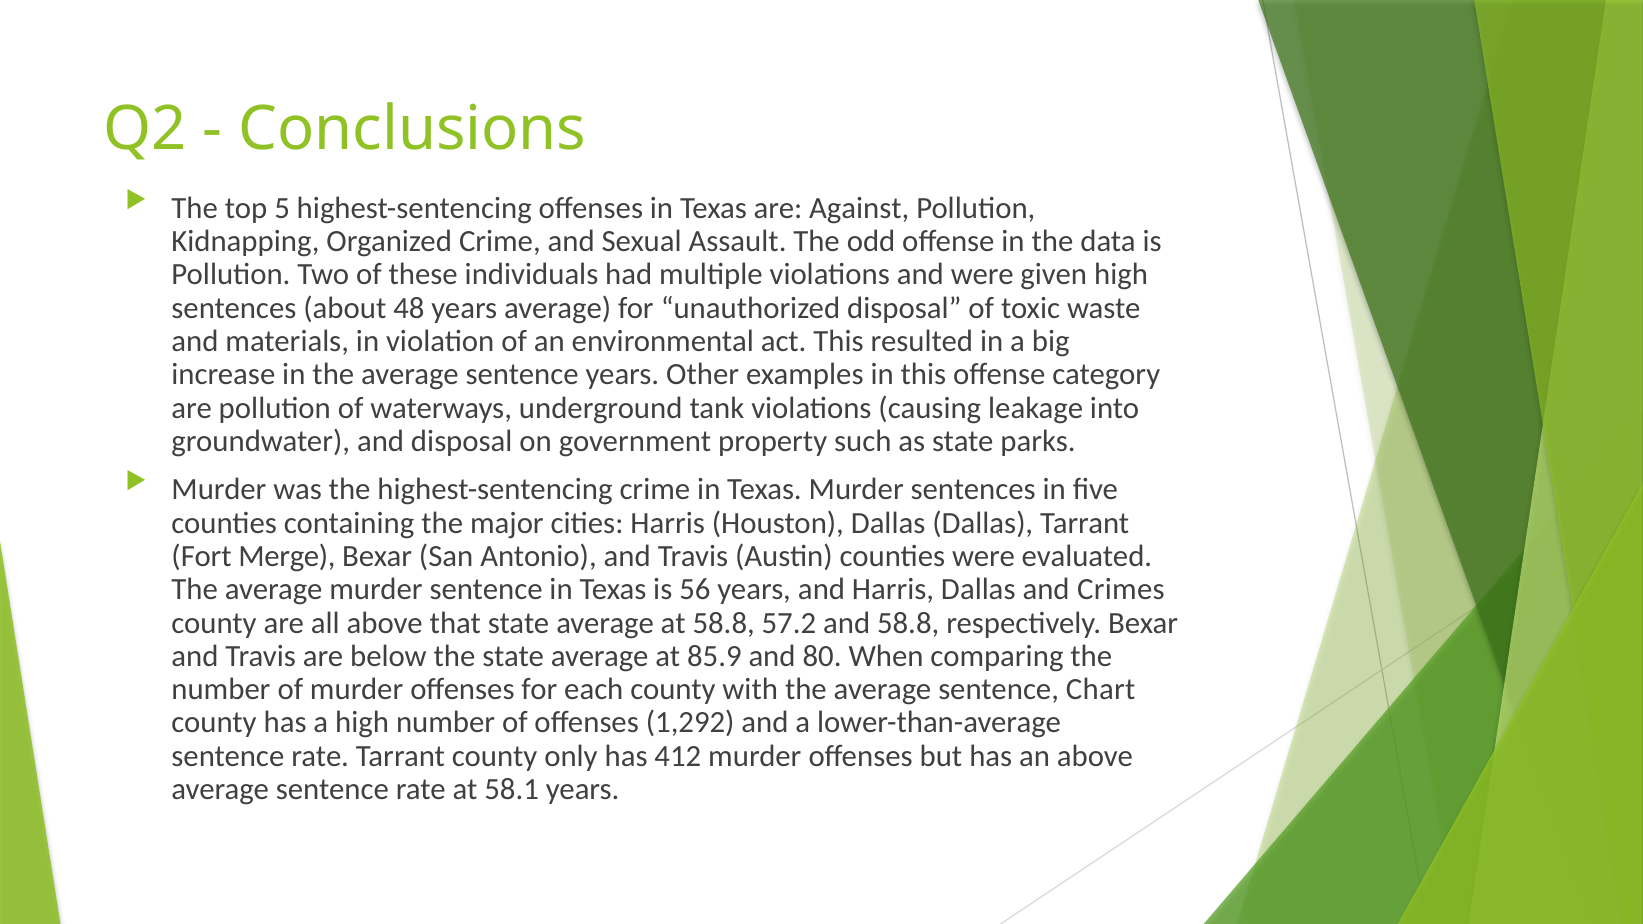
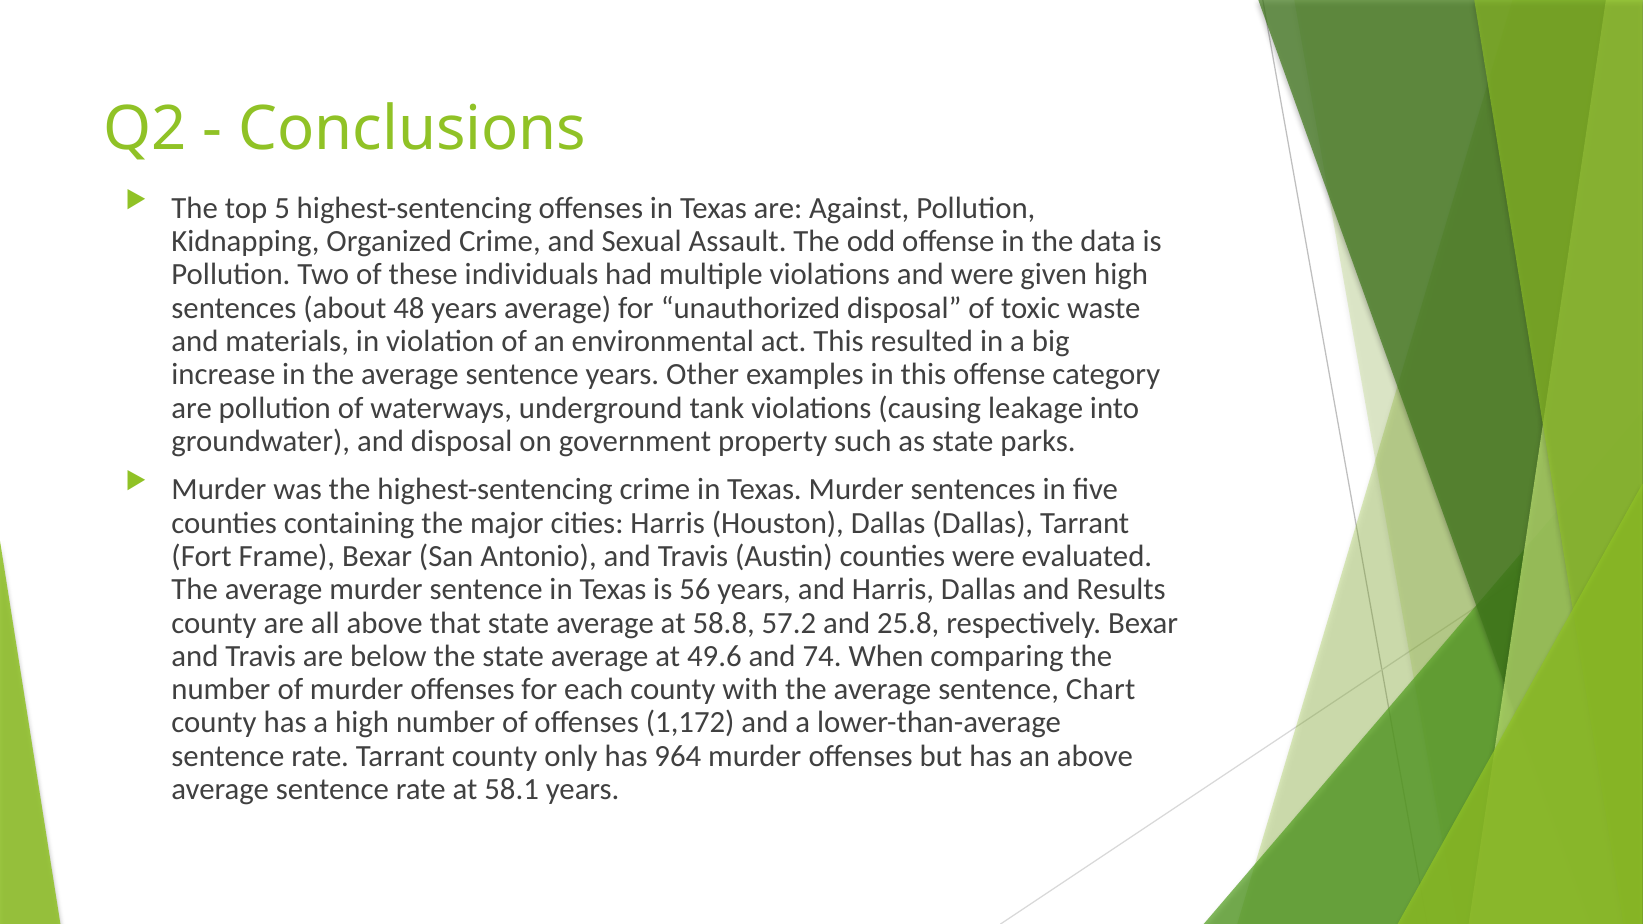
Merge: Merge -> Frame (287, 556)
Crimes: Crimes -> Results (1121, 590)
and 58.8: 58.8 -> 25.8 (908, 623)
85.9: 85.9 -> 49.6 (714, 656)
80: 80 -> 74 (822, 656)
1,292: 1,292 -> 1,172 (690, 723)
412: 412 -> 964 (678, 756)
